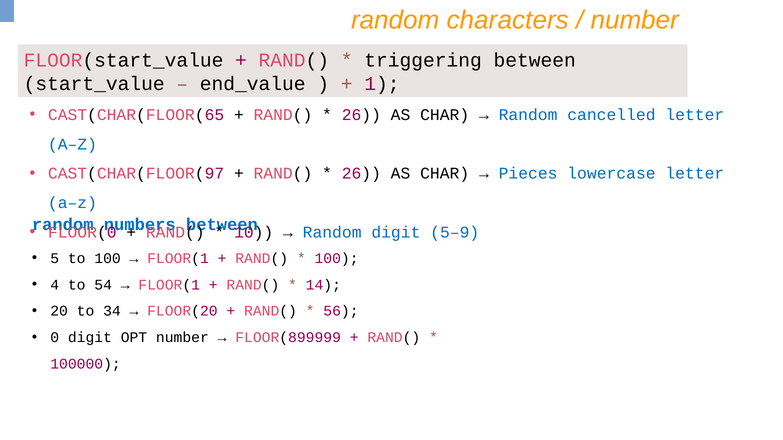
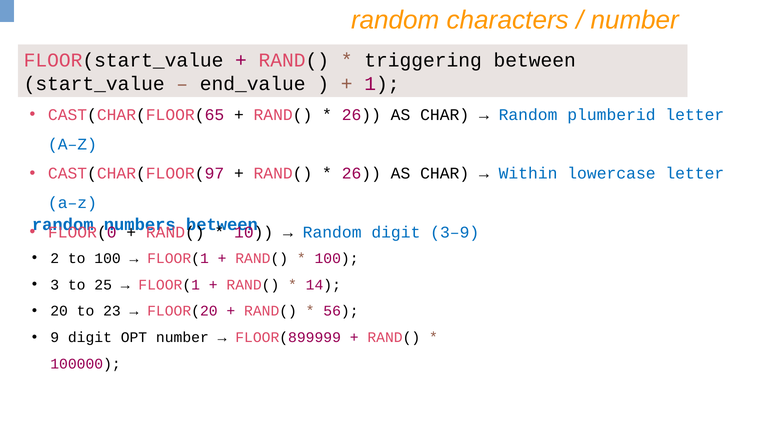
cancelled: cancelled -> plumberid (611, 115)
Pieces: Pieces -> Within (528, 174)
5–9: 5–9 -> 3–9 (455, 232)
5: 5 -> 2 (55, 259)
4: 4 -> 3 (55, 285)
54: 54 -> 25 (103, 285)
34: 34 -> 23 (112, 311)
0: 0 -> 9 (55, 338)
